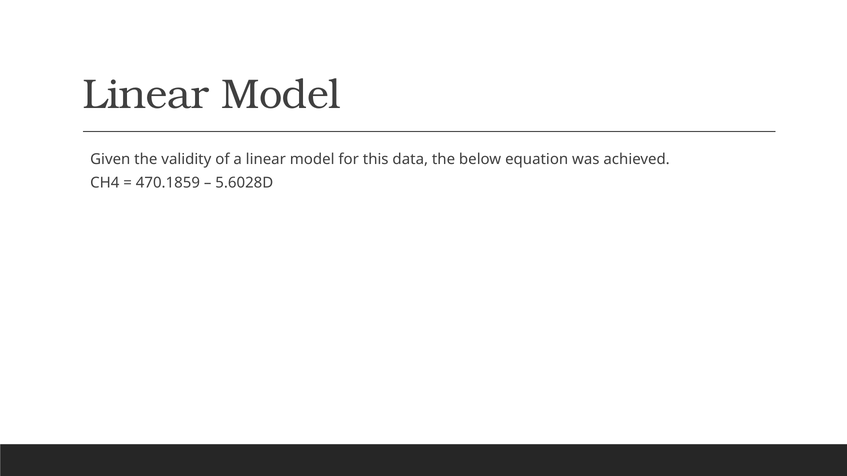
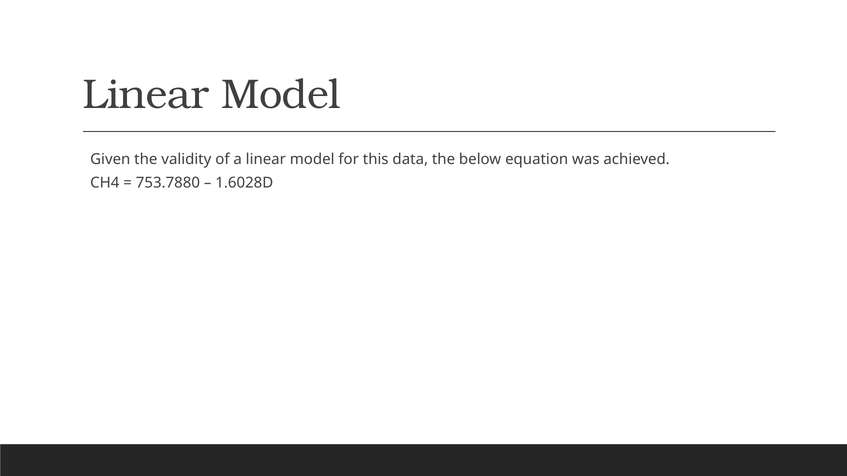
470.1859: 470.1859 -> 753.7880 (168, 183)
5.6028D: 5.6028D -> 1.6028D (244, 183)
